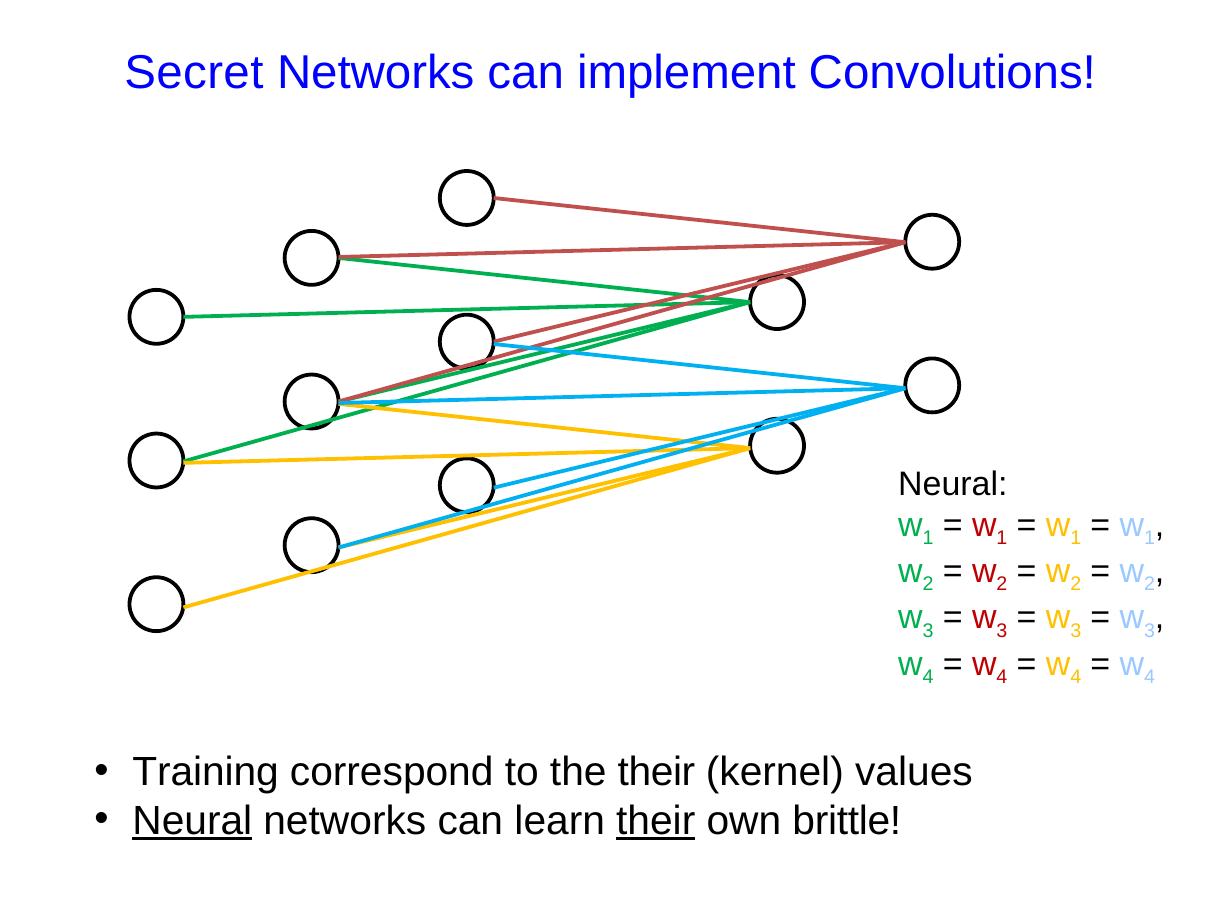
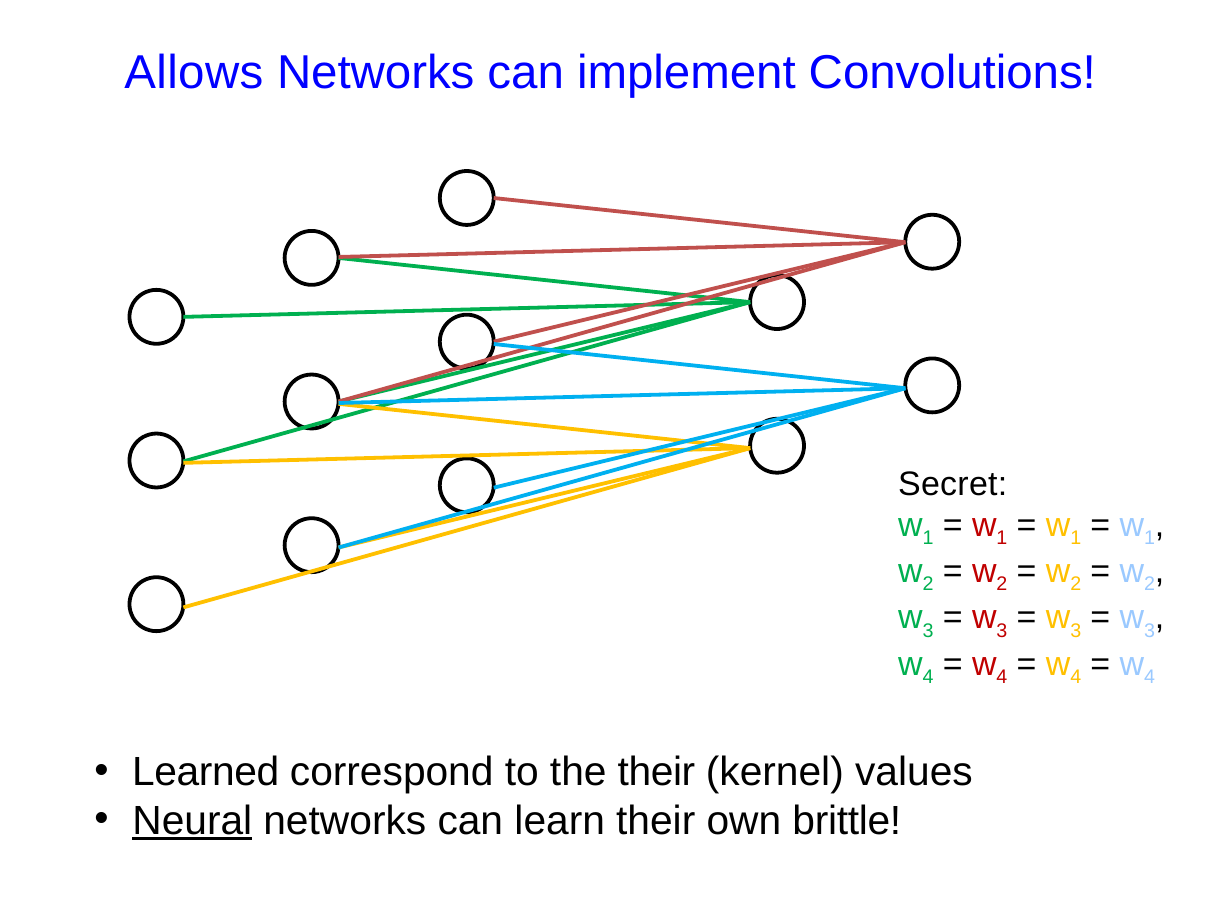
Secret: Secret -> Allows (194, 72)
Neural: Neural -> Secret (953, 484)
Training: Training -> Learned (206, 772)
their underline: present -> none (656, 821)
